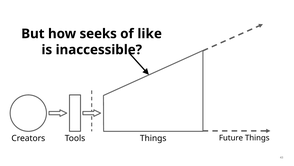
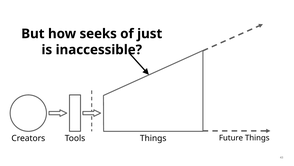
like: like -> just (150, 34)
